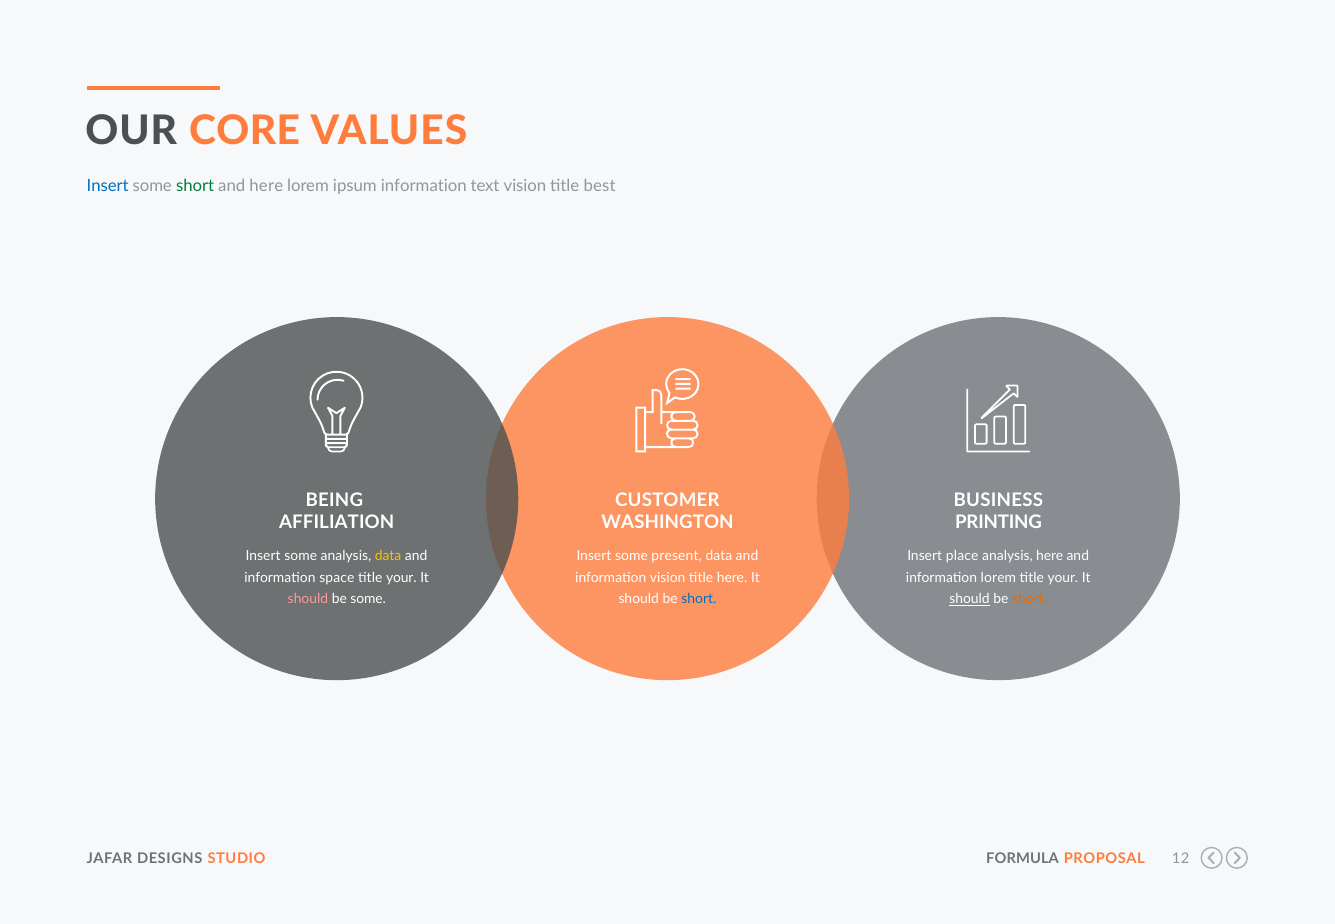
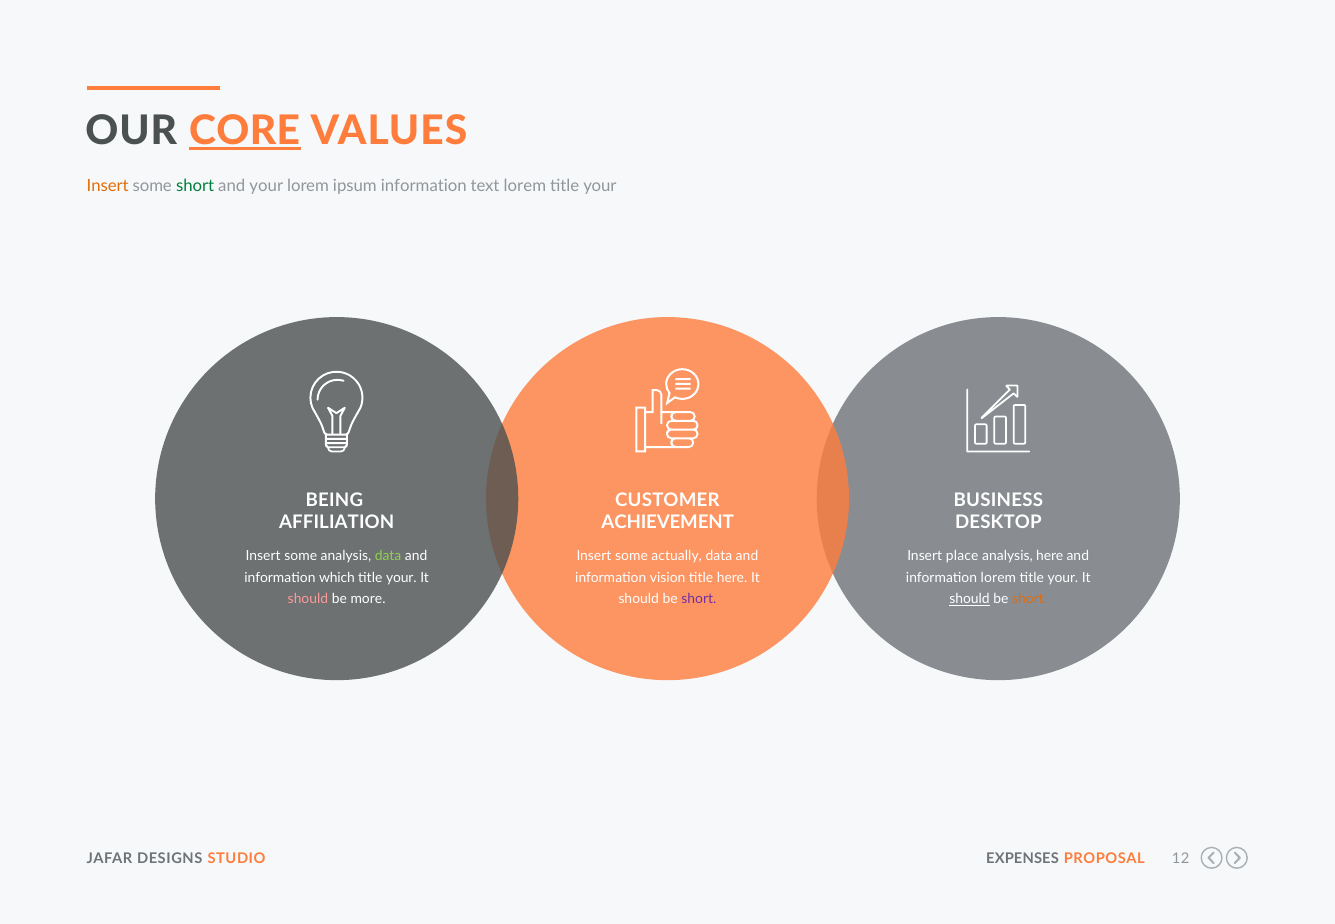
CORE underline: none -> present (245, 131)
Insert colour: blue -> orange (108, 186)
and here: here -> your (266, 186)
text vision: vision -> lorem (525, 186)
best: best -> your (600, 186)
WASHINGTON: WASHINGTON -> ACHIEVEMENT (668, 523)
PRINTING: PRINTING -> DESKTOP (998, 523)
data colour: yellow -> light green (388, 556)
present: present -> actually (677, 556)
space: space -> which (337, 578)
be some: some -> more (368, 599)
short colour: blue -> purple (699, 599)
FORMULA: FORMULA -> EXPENSES (1023, 859)
